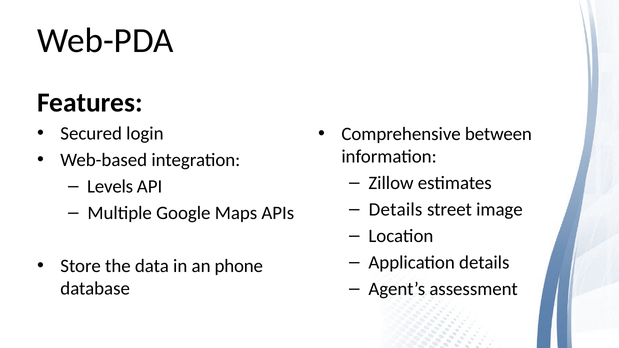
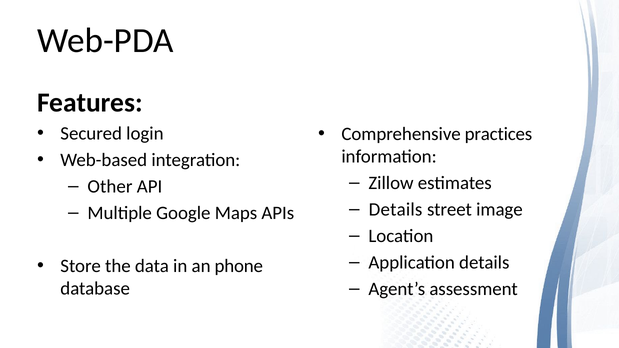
between: between -> practices (498, 134)
Levels: Levels -> Other (110, 187)
